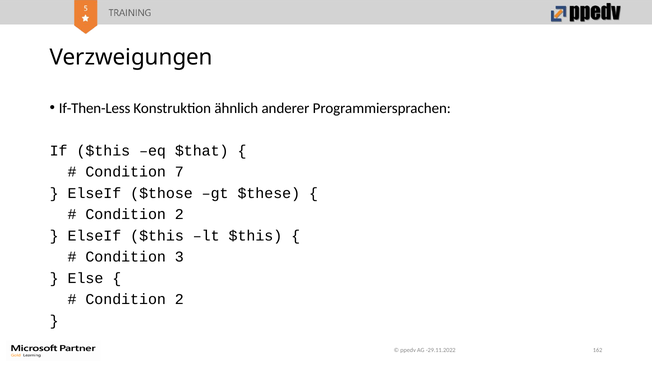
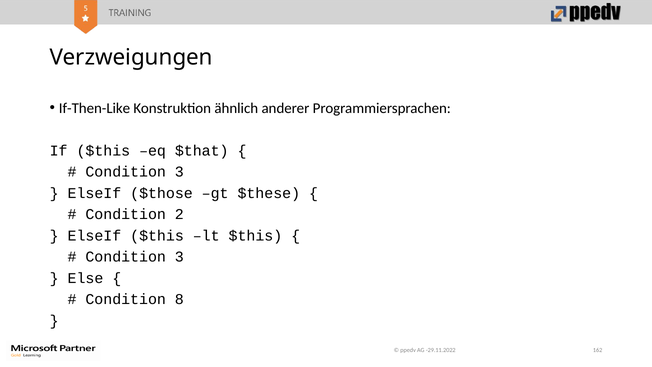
If-Then-Less: If-Then-Less -> If-Then-Like (95, 108)
7: 7 -> 3 (179, 172)
2: 2 -> 8 (179, 299)
